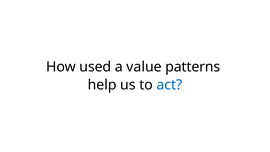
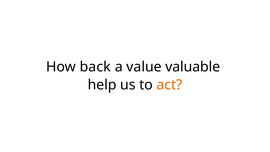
used: used -> back (95, 67)
patterns: patterns -> valuable (193, 67)
act colour: blue -> orange (169, 85)
